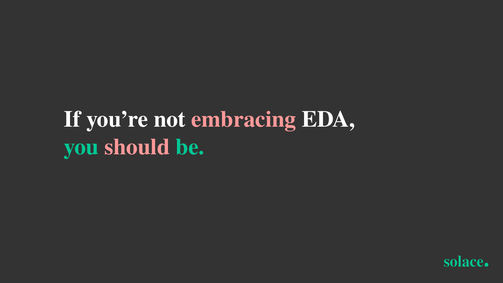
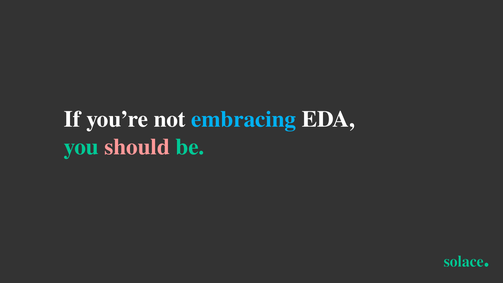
embracing colour: pink -> light blue (244, 119)
